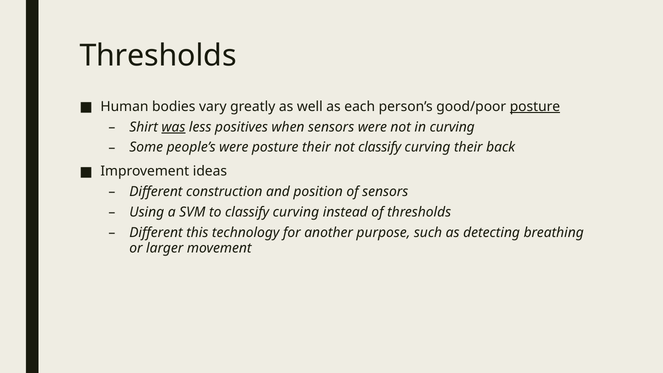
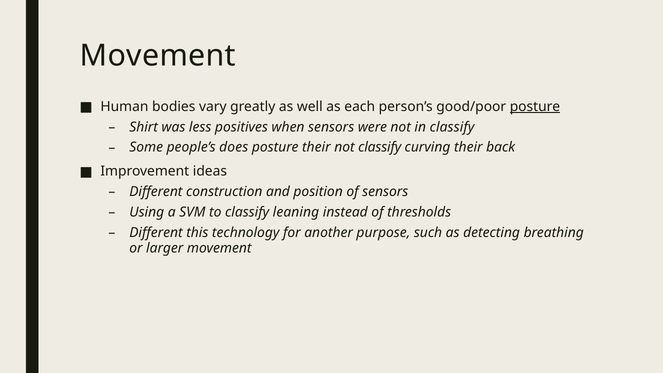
Thresholds: Thresholds -> Movement (158, 56)
was underline: present -> none (173, 127)
in curving: curving -> classify (452, 127)
people’s were: were -> does (234, 147)
to classify curving: curving -> leaning (296, 212)
